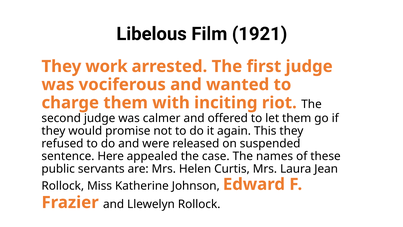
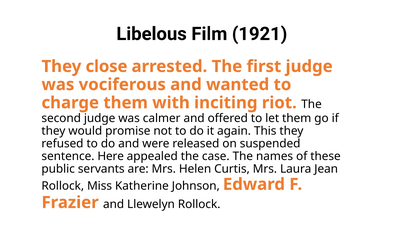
work: work -> close (107, 66)
